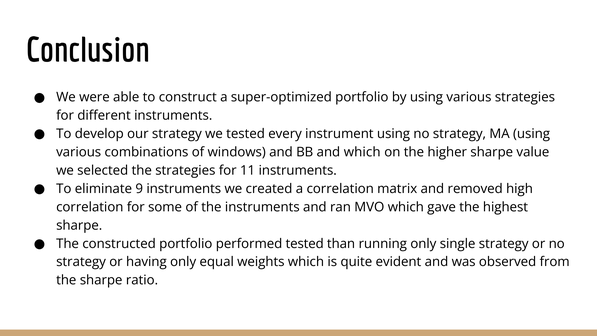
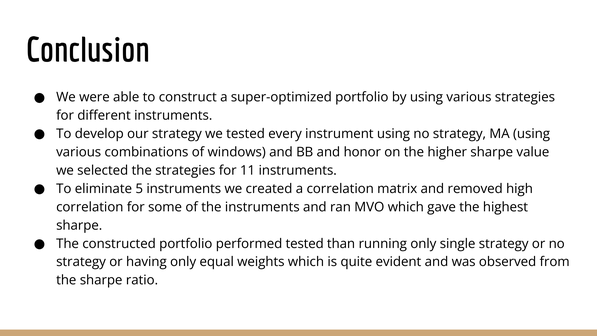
and which: which -> honor (362, 152)
9: 9 -> 5 (139, 189)
